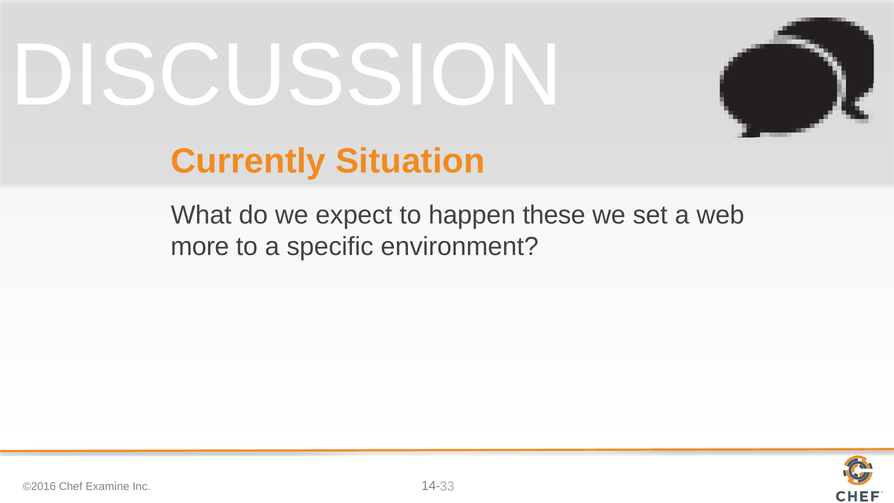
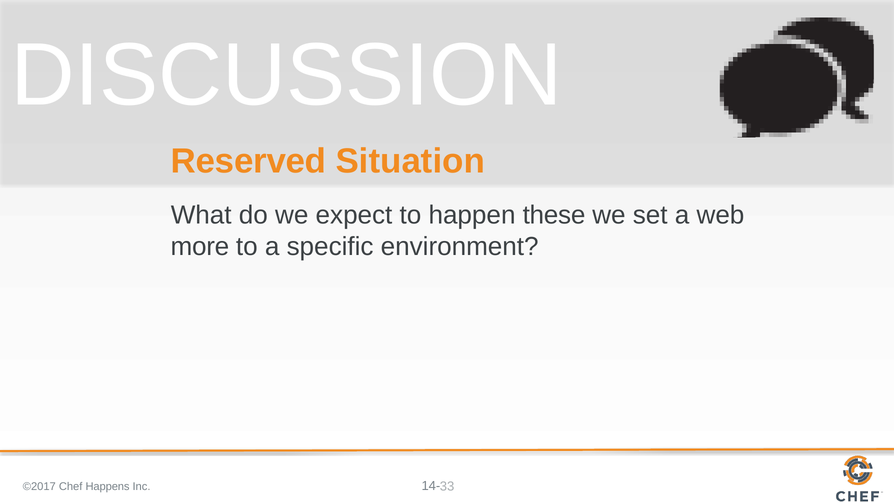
Currently: Currently -> Reserved (248, 161)
©2016: ©2016 -> ©2017 (39, 487)
Examine: Examine -> Happens (108, 487)
